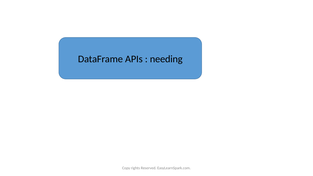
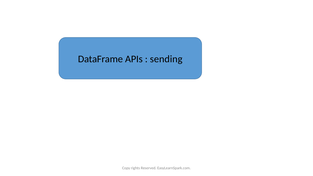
needing: needing -> sending (166, 59)
